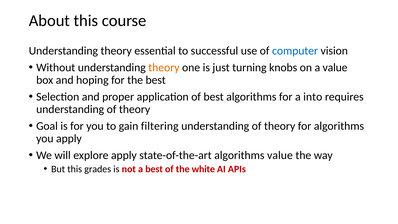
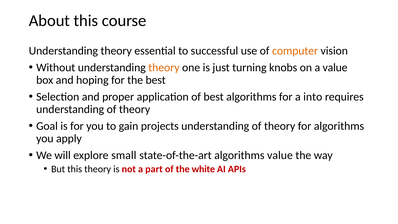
computer colour: blue -> orange (295, 51)
filtering: filtering -> projects (160, 126)
explore apply: apply -> small (124, 155)
this grades: grades -> theory (98, 169)
a best: best -> part (154, 169)
